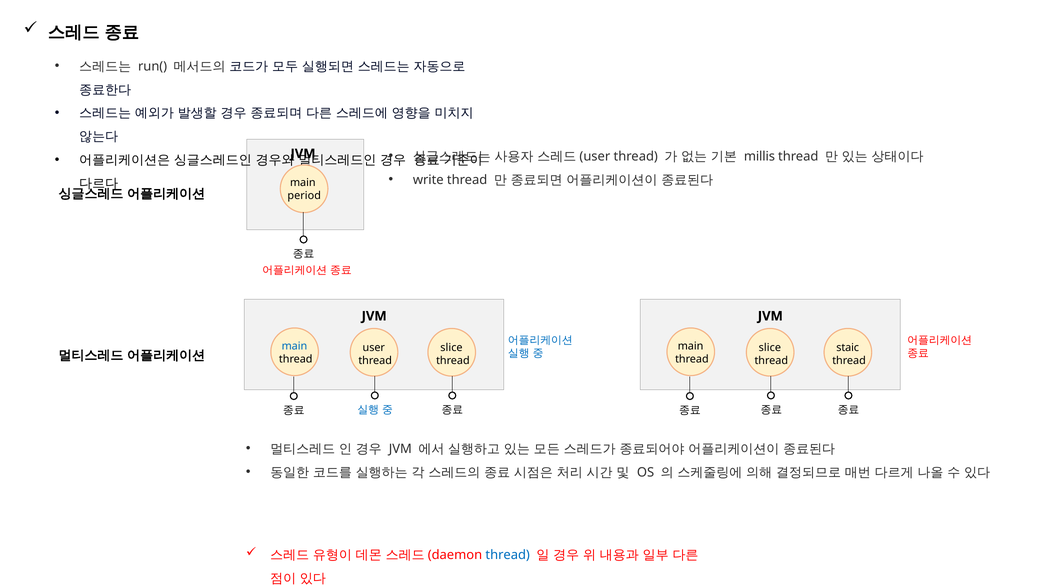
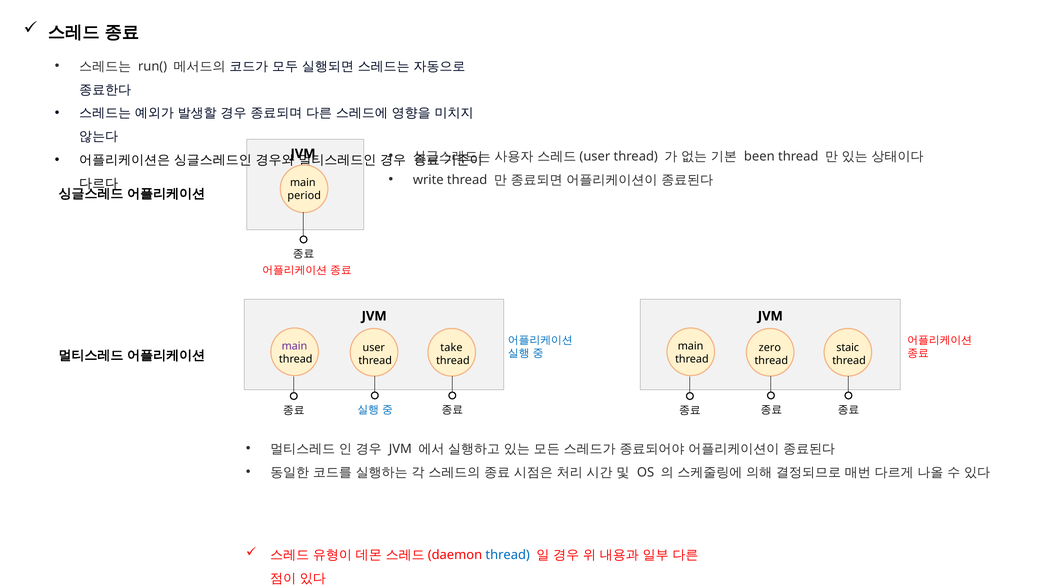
millis: millis -> been (759, 156)
main colour: blue -> purple (294, 346)
slice: slice -> take (451, 347)
slice: slice -> zero (770, 347)
